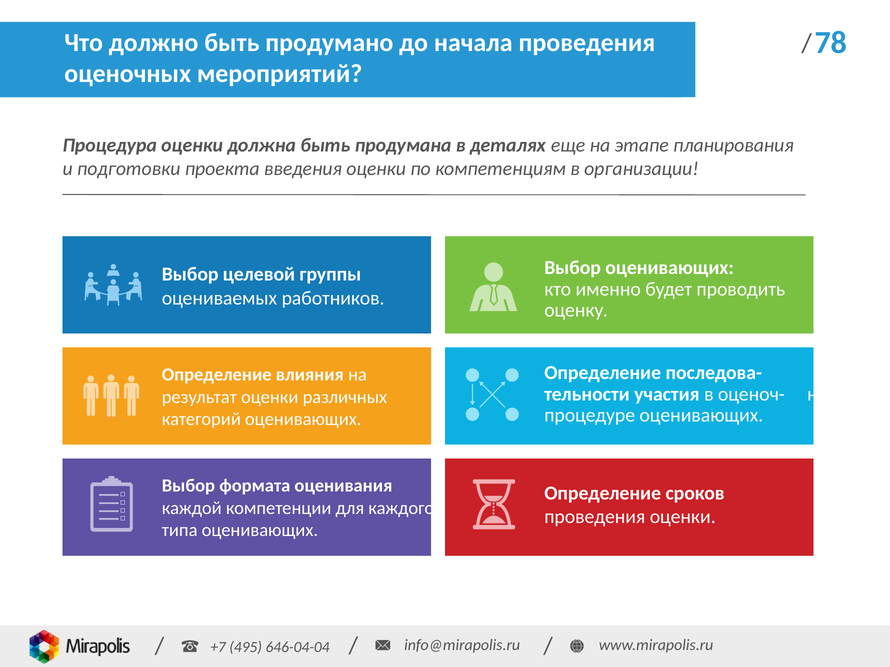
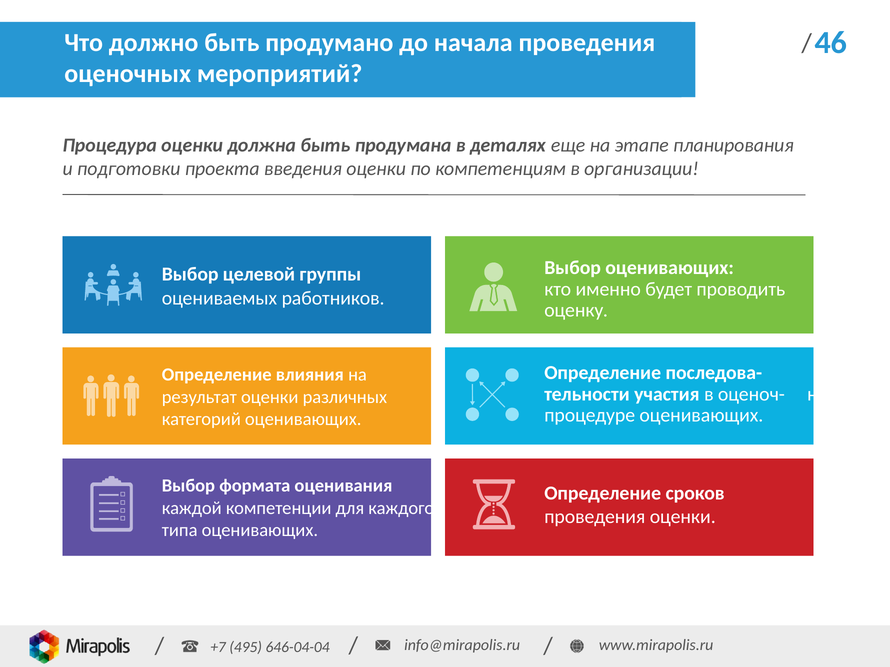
78: 78 -> 46 (831, 43)
